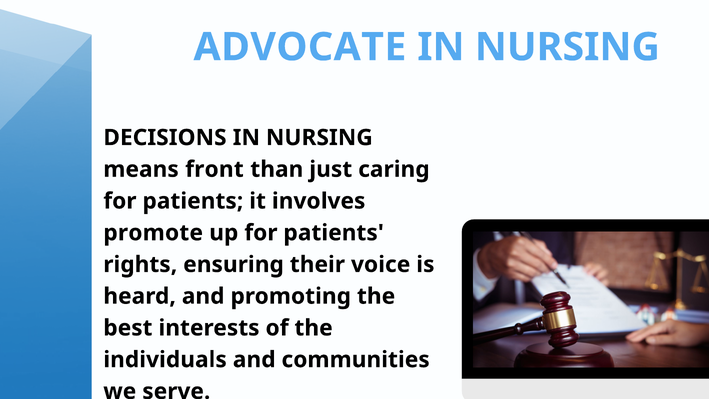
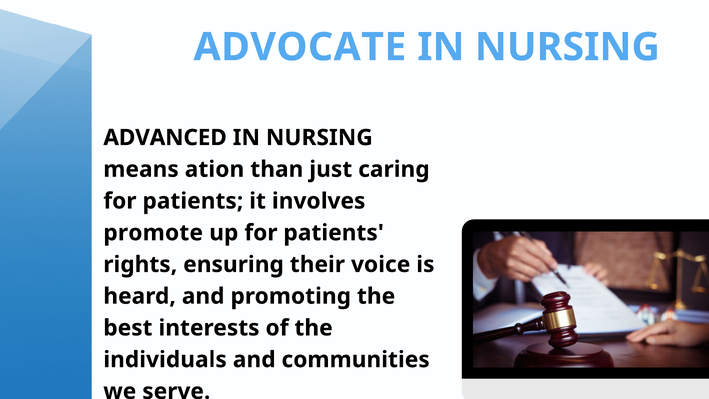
DECISIONS: DECISIONS -> ADVANCED (165, 138)
front: front -> ation (215, 169)
